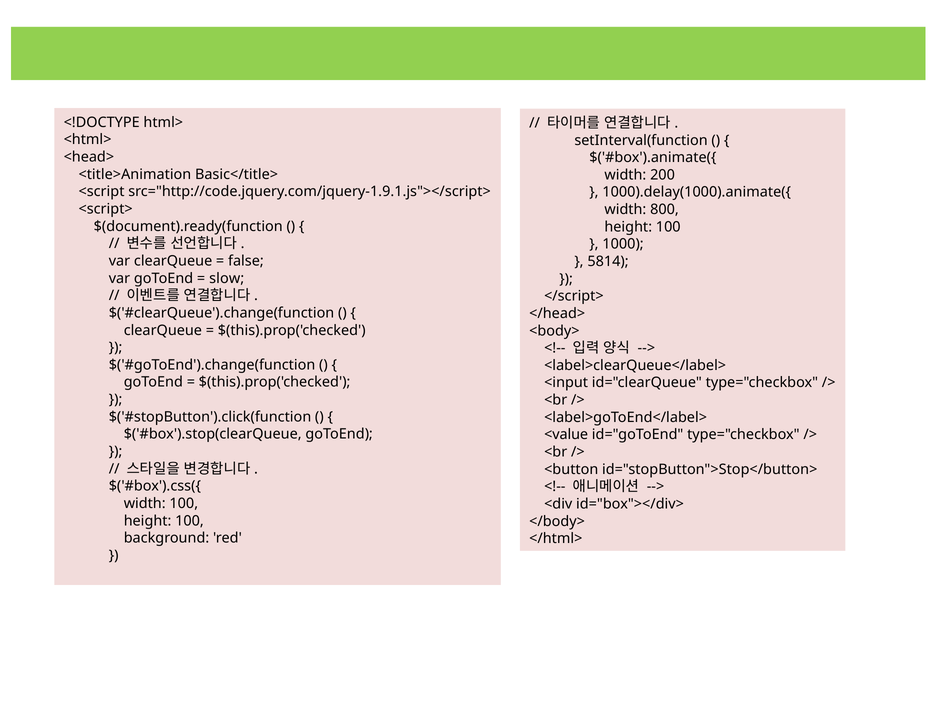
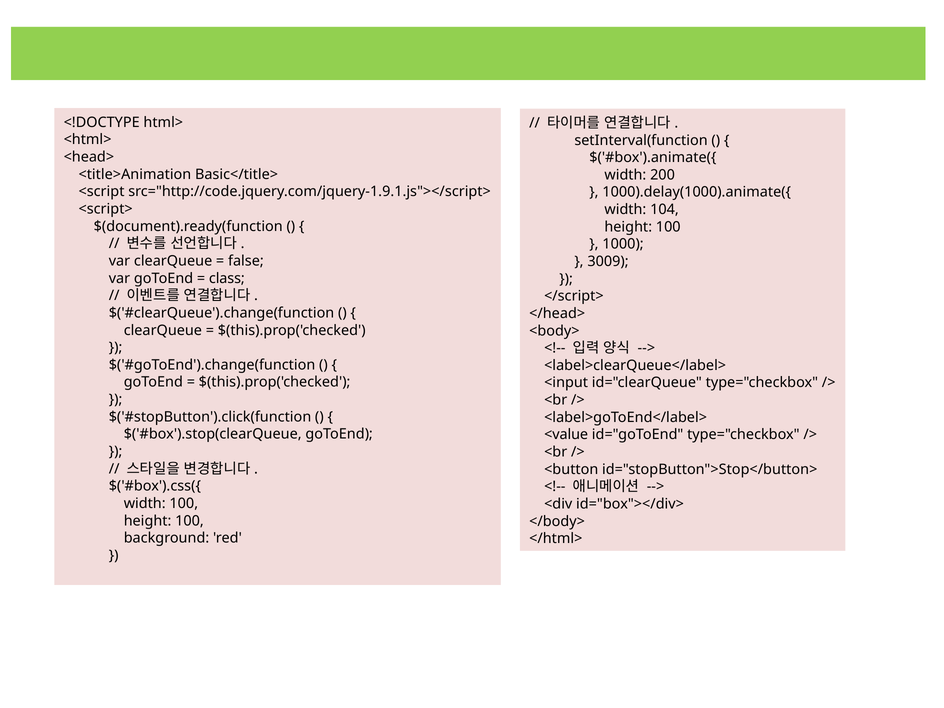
800: 800 -> 104 (665, 210)
5814: 5814 -> 3009 (608, 261)
slow: slow -> class (227, 278)
